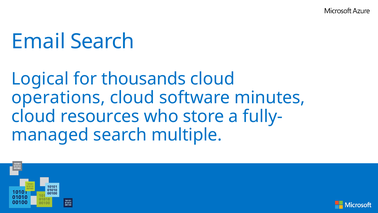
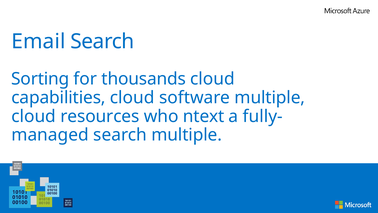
Logical: Logical -> Sorting (40, 79)
operations: operations -> capabilities (58, 97)
software minutes: minutes -> multiple (270, 97)
store: store -> ntext (204, 116)
